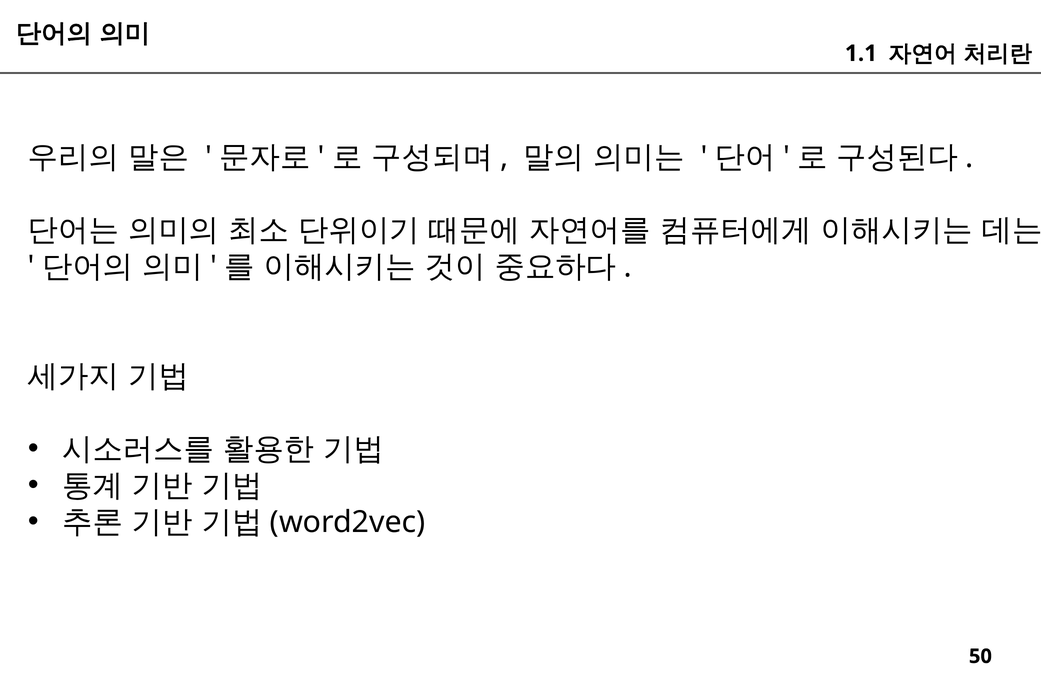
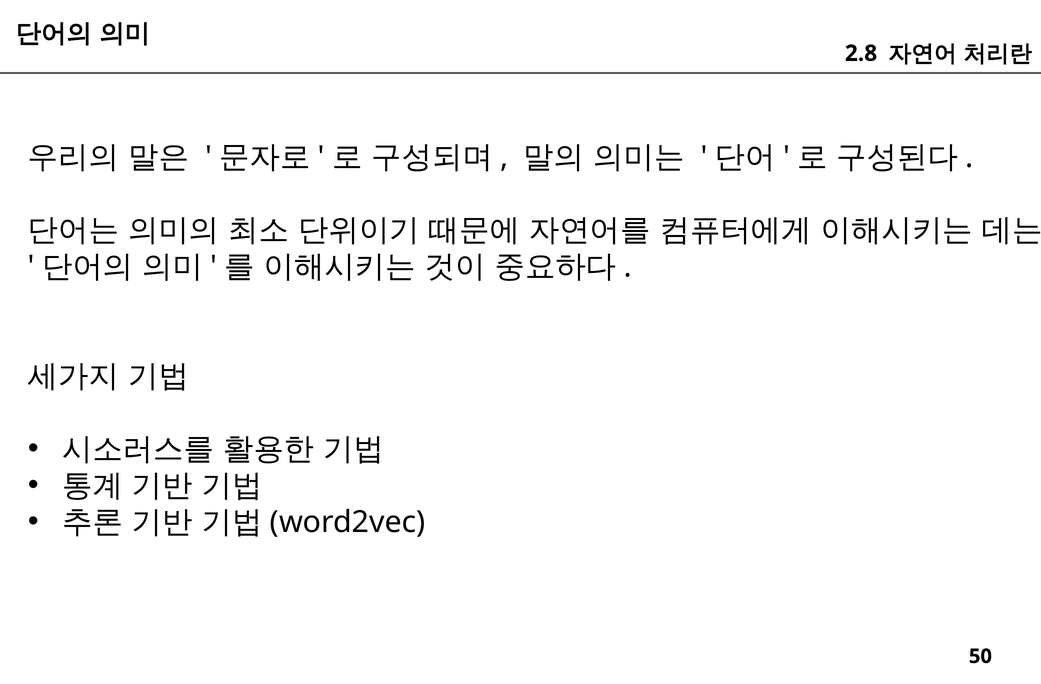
1.1: 1.1 -> 2.8 (861, 53)
